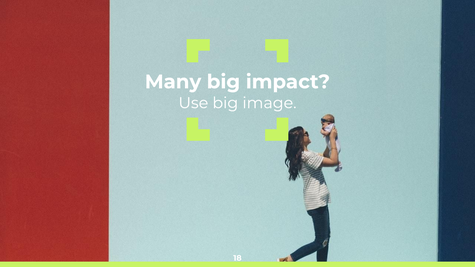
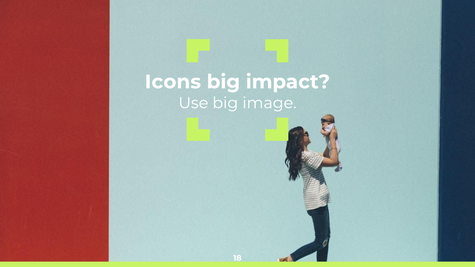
Many: Many -> Icons (173, 82)
